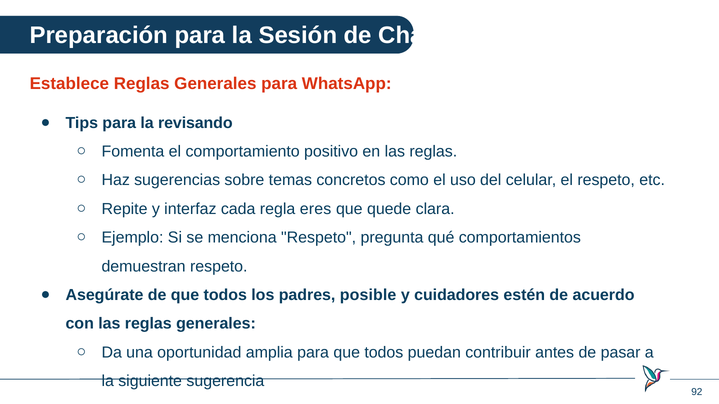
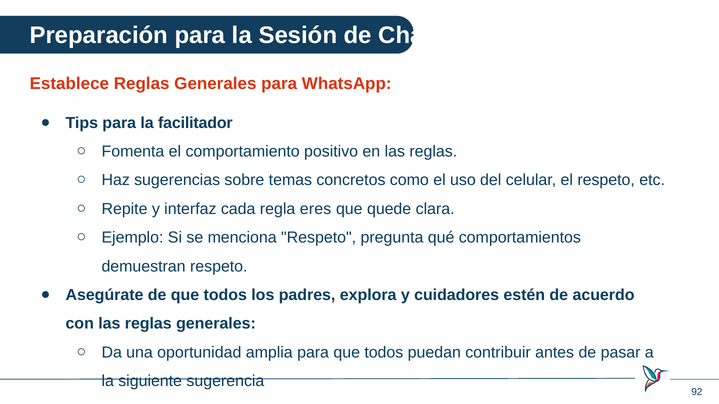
revisando: revisando -> facilitador (195, 123)
posible: posible -> explora (368, 295)
